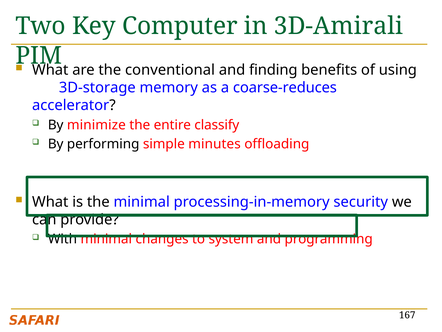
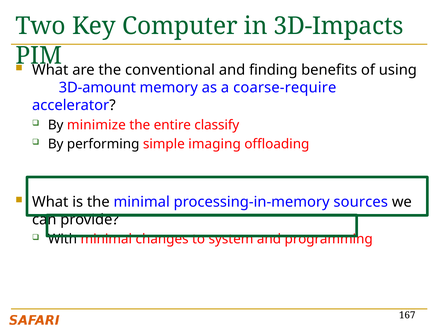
3D-Amirali: 3D-Amirali -> 3D-Impacts (339, 26)
3D-storage: 3D-storage -> 3D-amount (97, 88)
coarse-reduces: coarse-reduces -> coarse-require (285, 88)
minutes: minutes -> imaging (215, 144)
security: security -> sources (361, 202)
